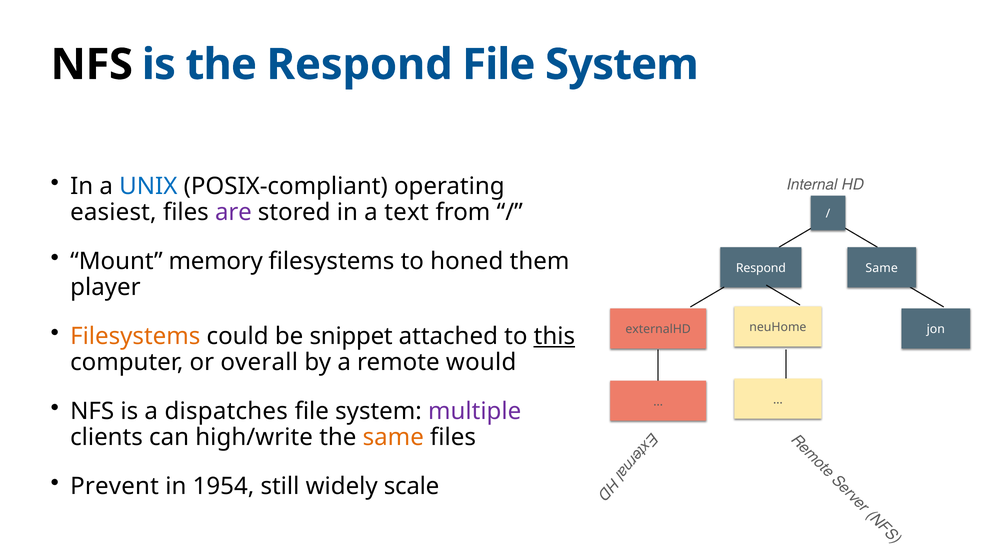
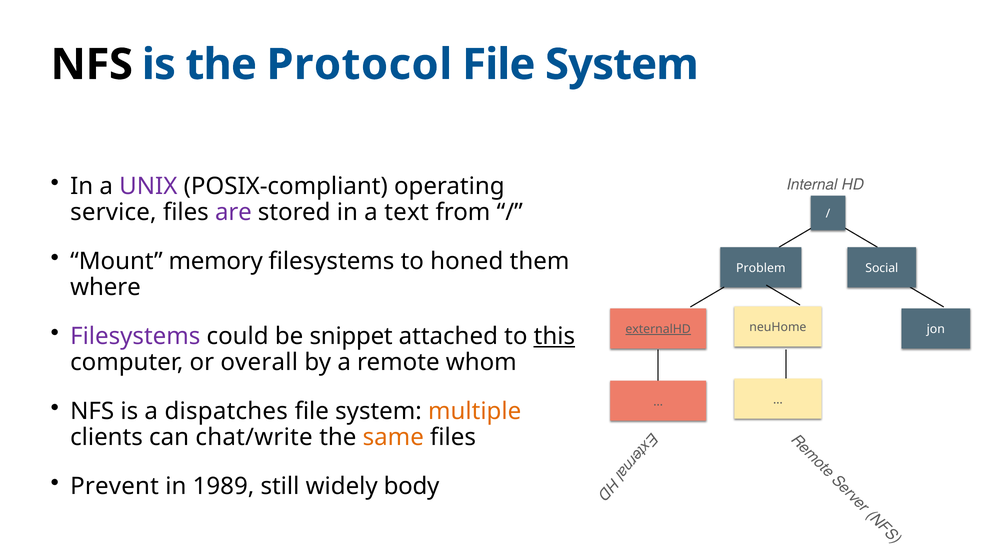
the Respond: Respond -> Protocol (359, 65)
UNIX colour: blue -> purple (148, 186)
easiest: easiest -> service (113, 212)
Respond: Respond -> Problem (761, 268)
Same: Same -> Social (882, 268)
player: player -> where (105, 287)
Filesystems colour: orange -> purple (135, 337)
externalHD underline: none -> present (658, 330)
would: would -> whom (481, 363)
multiple colour: purple -> orange (475, 412)
high/write: high/write -> chat/write (254, 438)
1954: 1954 -> 1989 (223, 487)
scale: scale -> body (412, 487)
